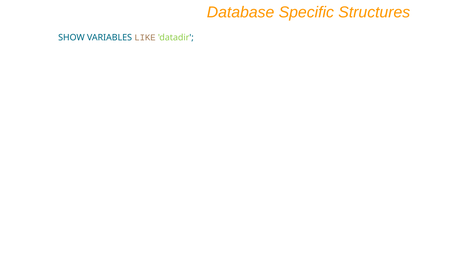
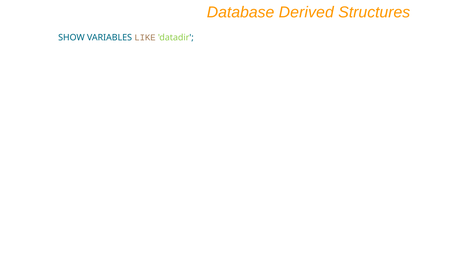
Specific: Specific -> Derived (306, 12)
